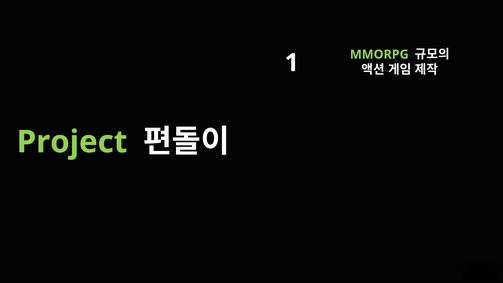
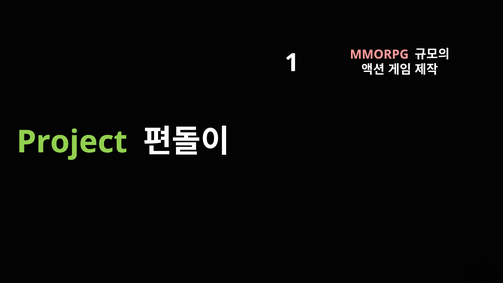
MMORPG colour: light green -> pink (379, 54)
